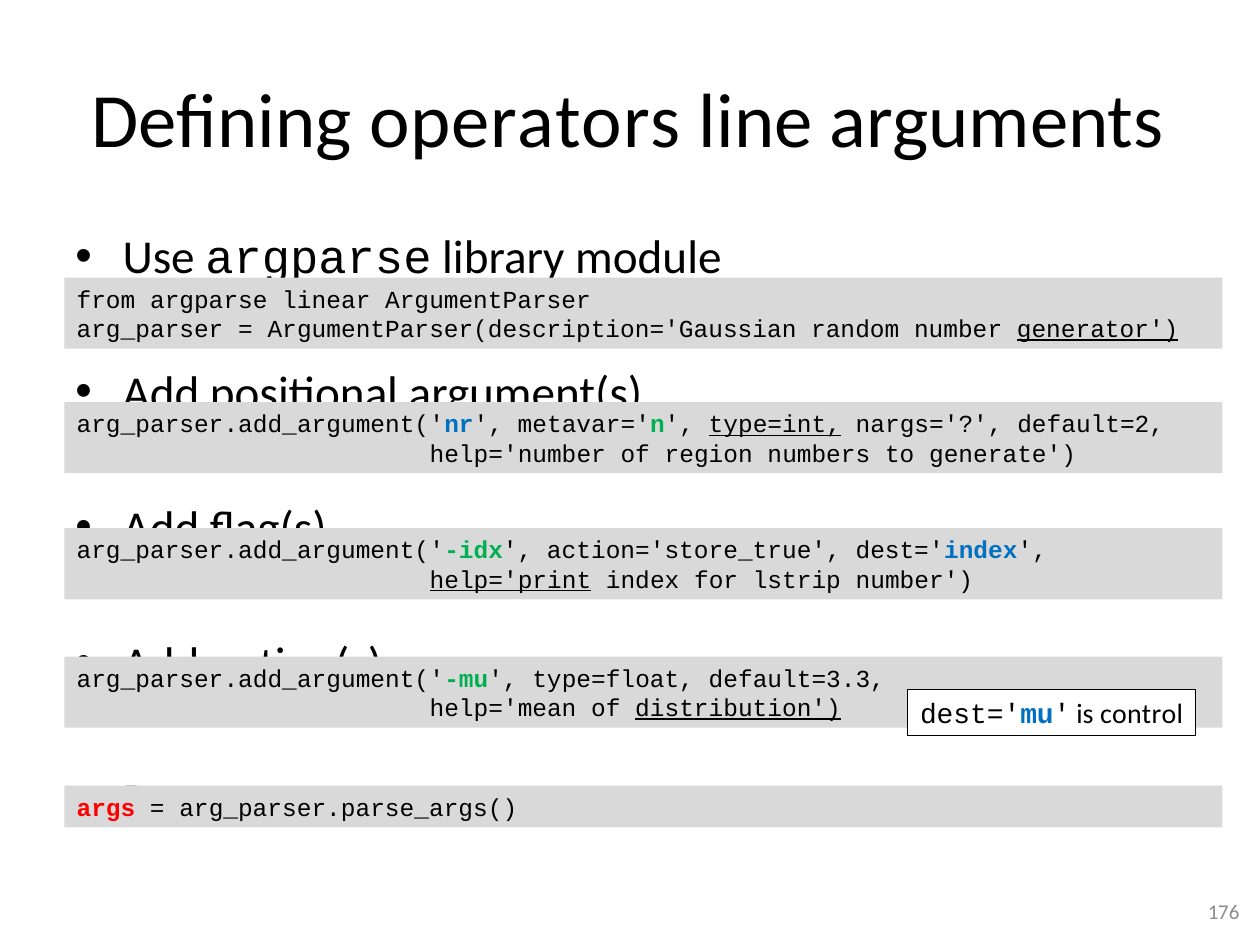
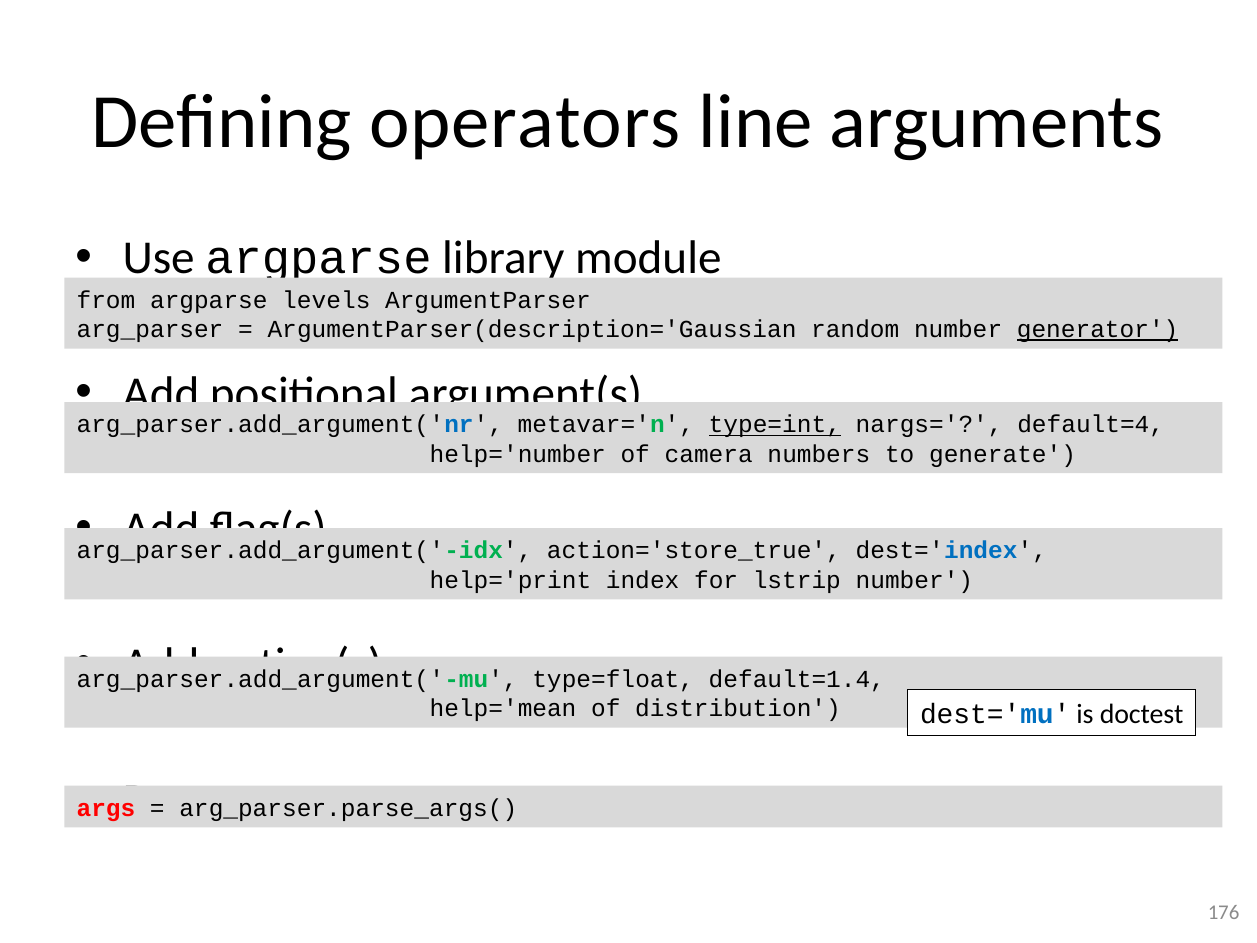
linear: linear -> levels (326, 300)
default=2: default=2 -> default=4 (1091, 425)
region: region -> camera (709, 454)
help='print underline: present -> none (510, 580)
default=3.3: default=3.3 -> default=1.4 (797, 679)
distribution underline: present -> none (738, 708)
control: control -> doctest (1142, 714)
